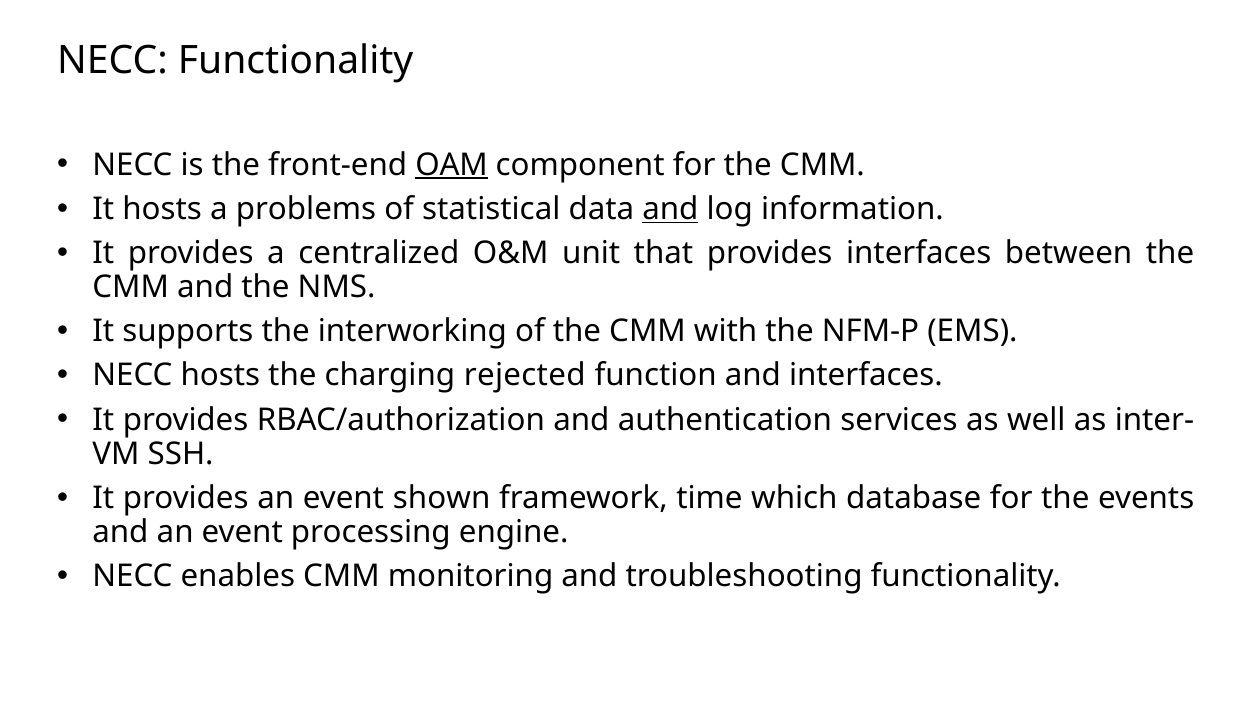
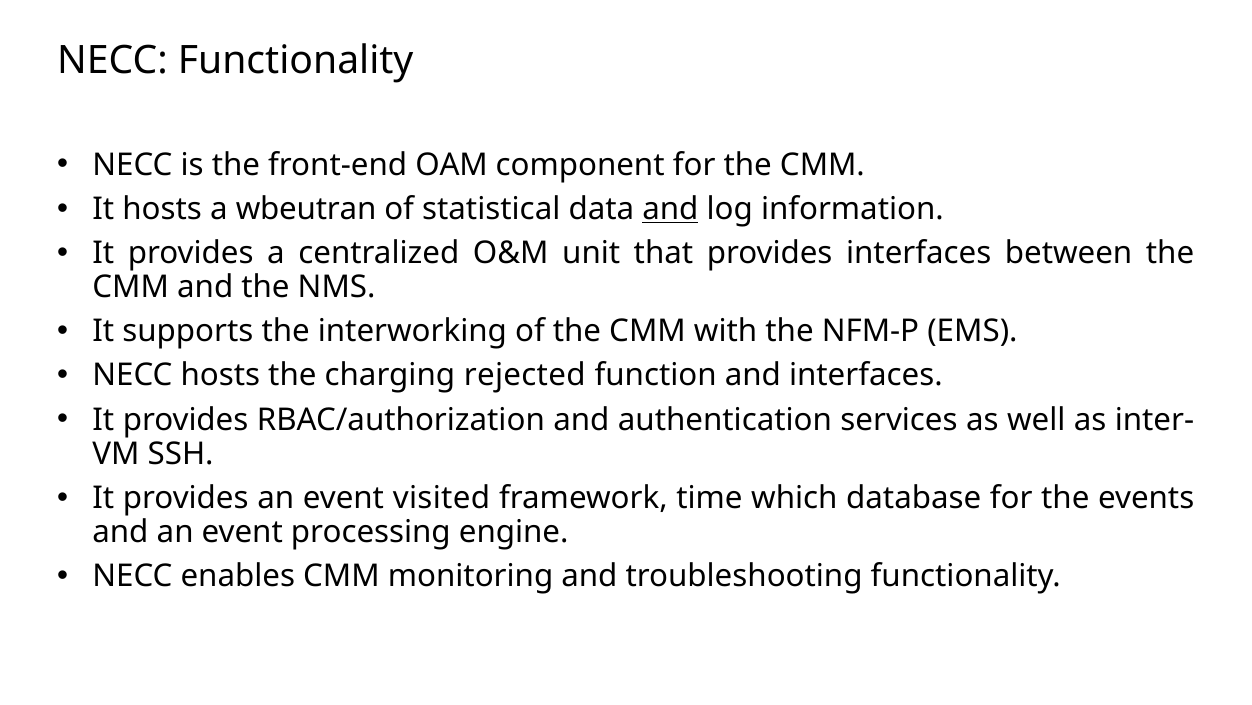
OAM underline: present -> none (452, 165)
problems: problems -> wbeutran (306, 209)
shown: shown -> visited (441, 497)
